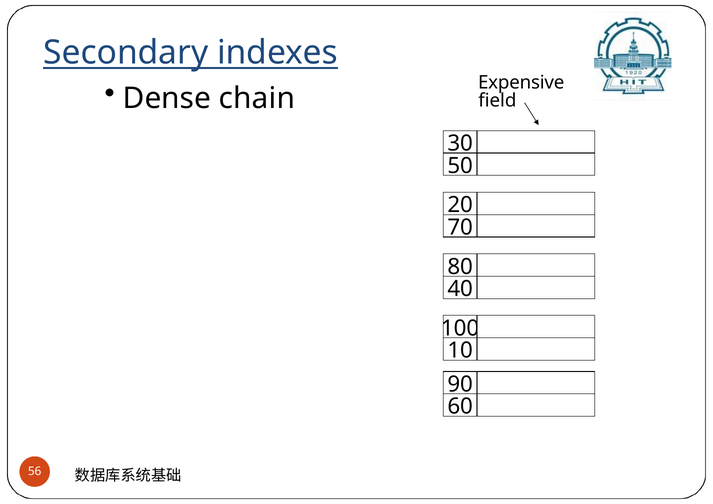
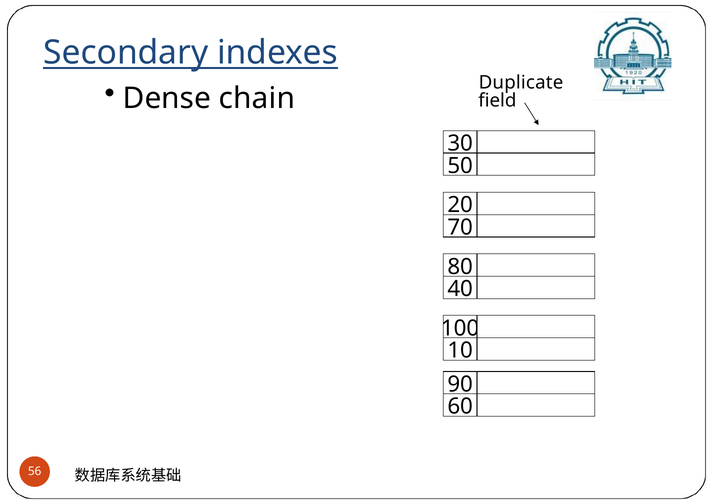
Expensive: Expensive -> Duplicate (521, 82)
